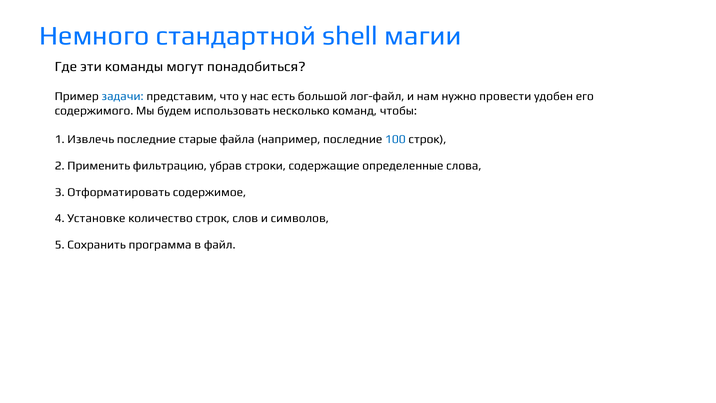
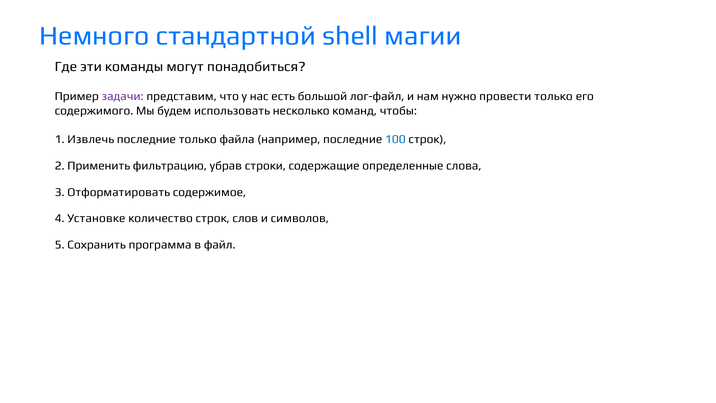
задачи colour: blue -> purple (123, 97)
провести удобен: удобен -> только (553, 97)
последние старые: старые -> только (198, 139)
